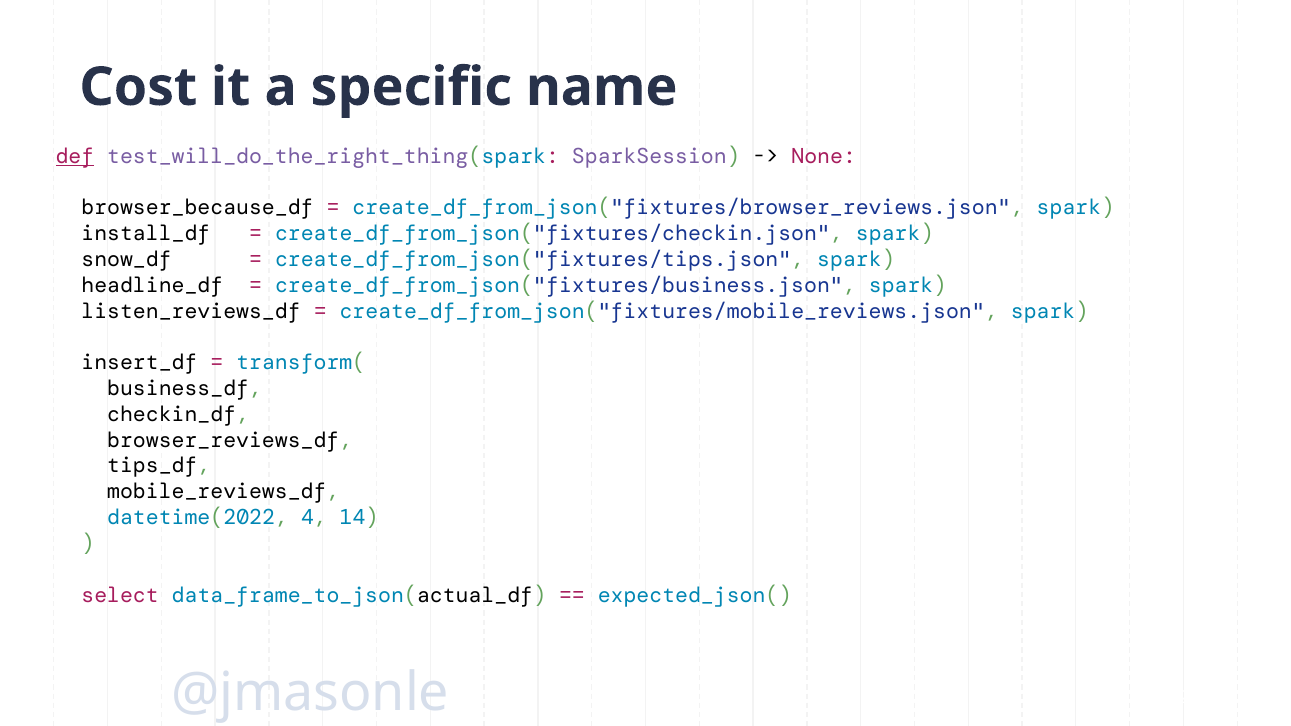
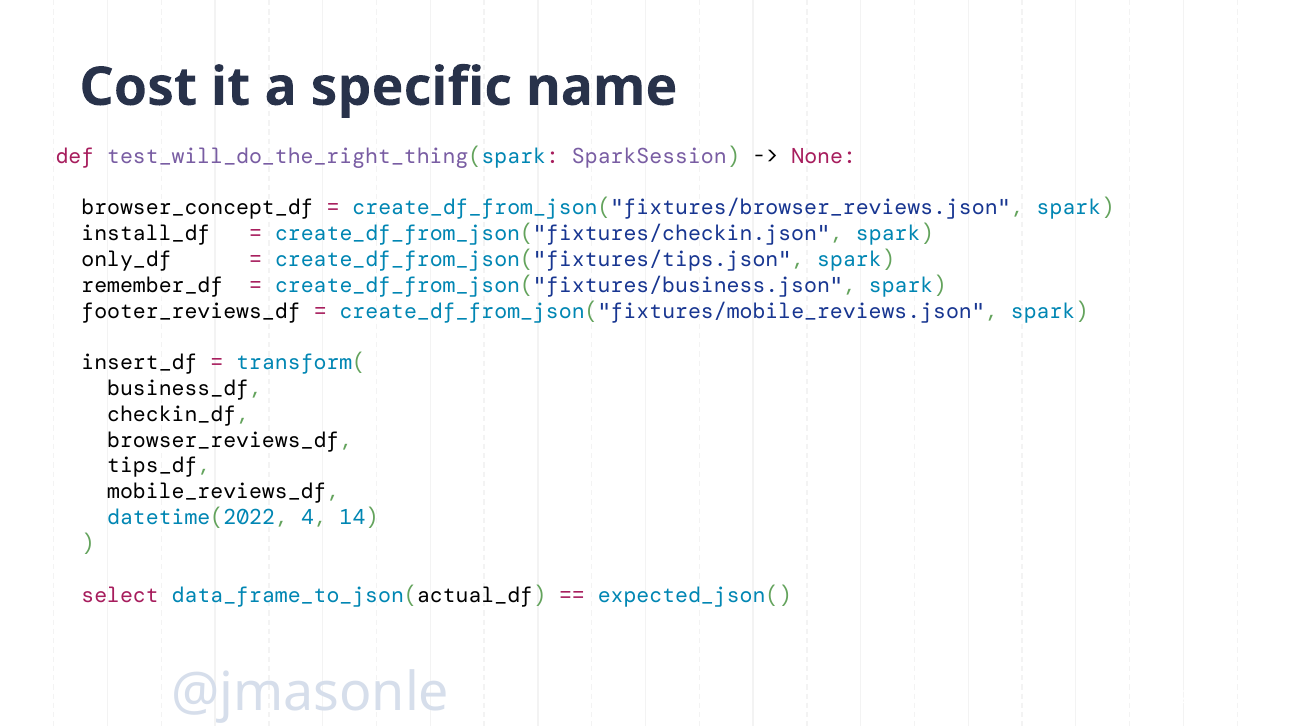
def underline: present -> none (75, 156)
browser_because_df: browser_because_df -> browser_concept_df (197, 208)
snow_df: snow_df -> only_df (127, 259)
headline_df: headline_df -> remember_df (152, 285)
listen_reviews_df: listen_reviews_df -> footer_reviews_df (191, 311)
